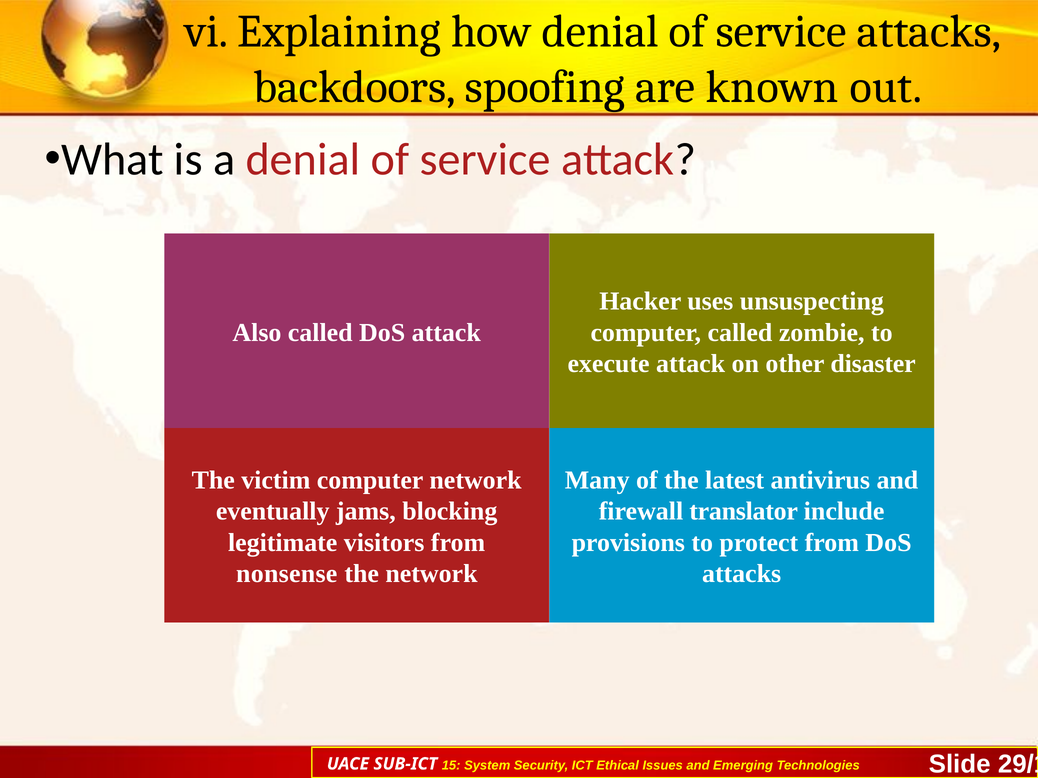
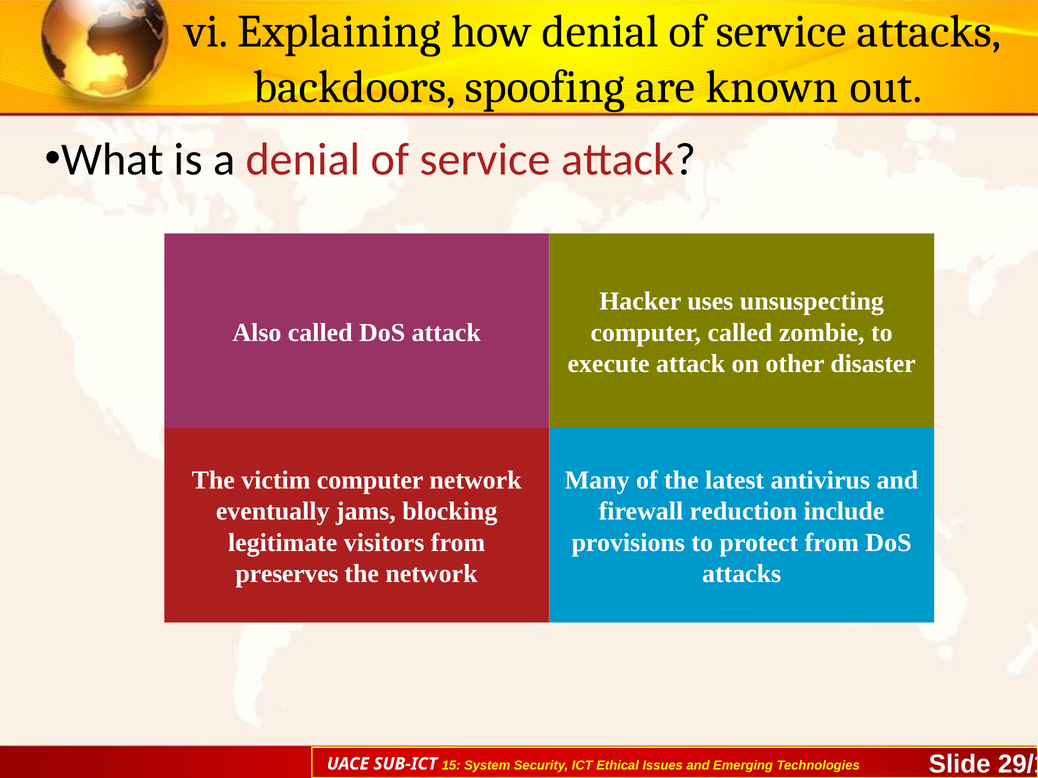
translator: translator -> reduction (743, 512)
nonsense: nonsense -> preserves (287, 574)
